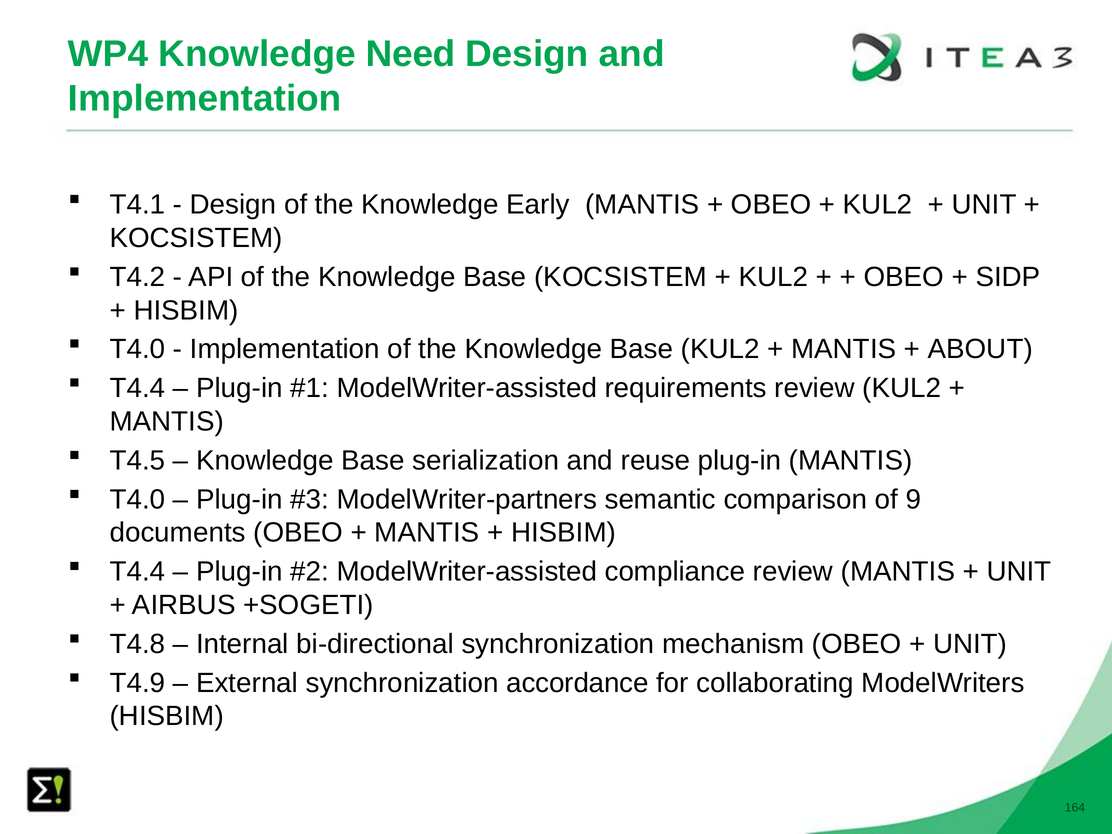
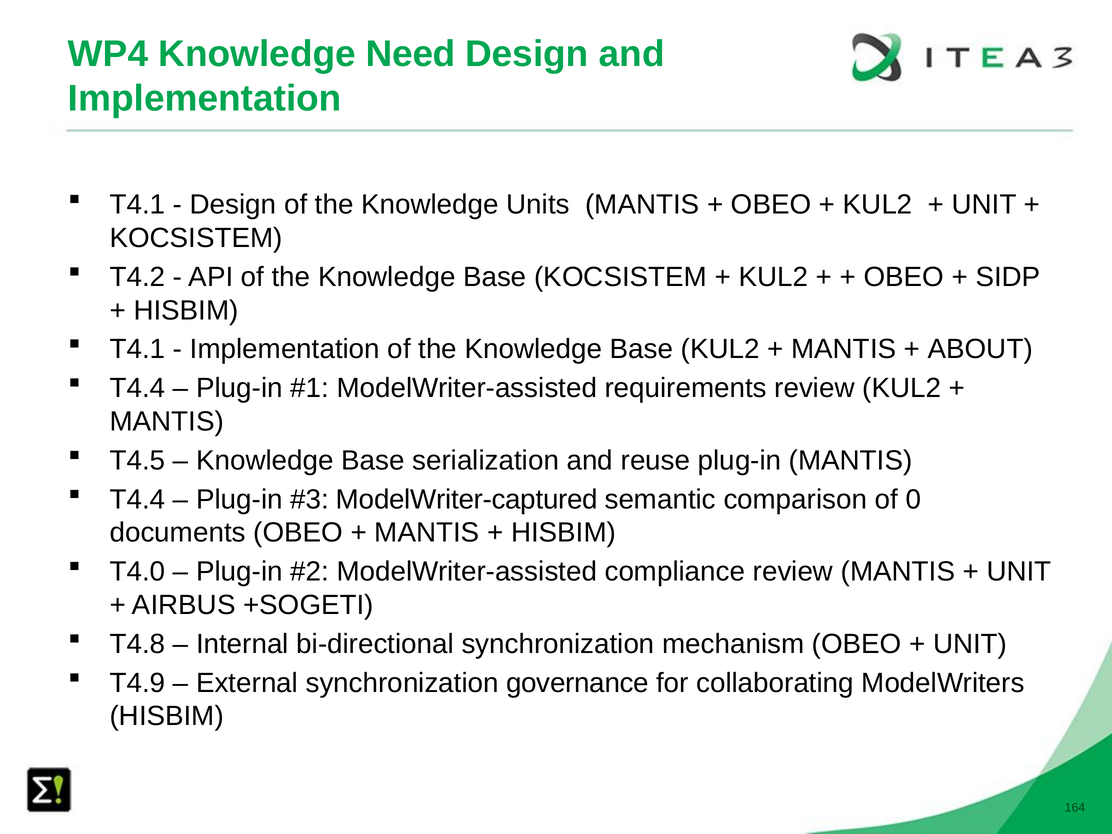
Early: Early -> Units (538, 205)
T4.0: T4.0 -> T4.1 (137, 349)
T4.0: T4.0 -> T4.4 (137, 499)
ModelWriter-partners: ModelWriter-partners -> ModelWriter-captured (467, 499)
9: 9 -> 0 (913, 499)
T4.4: T4.4 -> T4.0 (137, 572)
accordance: accordance -> governance (578, 683)
